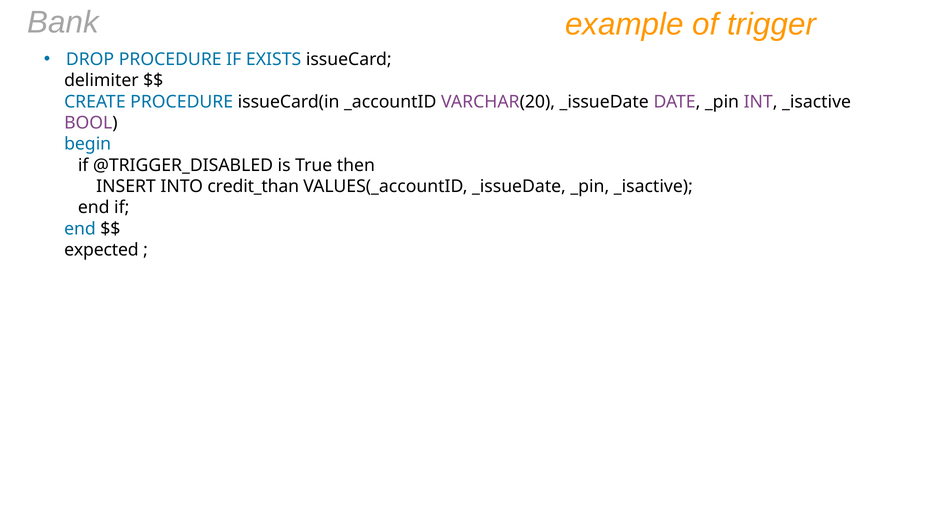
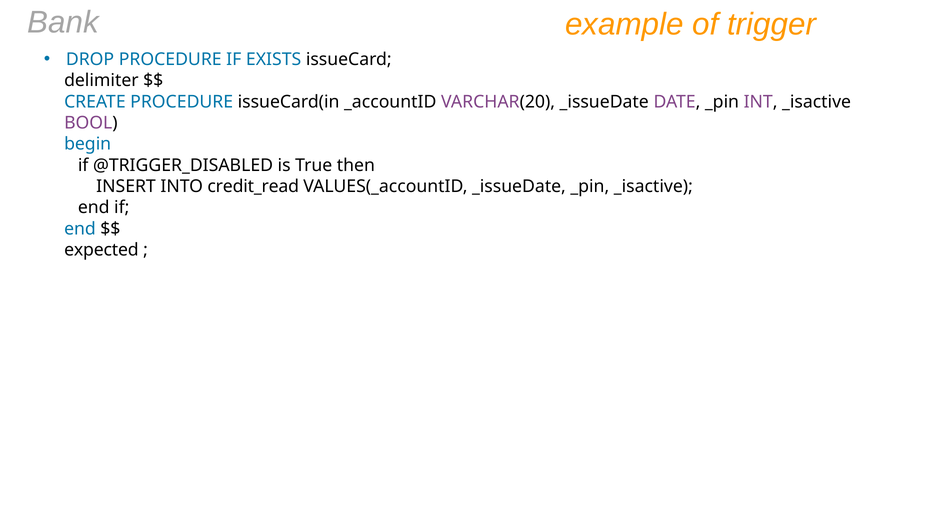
credit_than: credit_than -> credit_read (253, 186)
